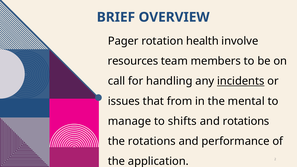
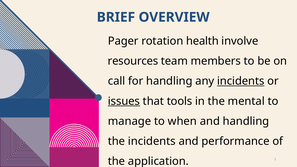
issues underline: none -> present (124, 101)
from: from -> tools (180, 101)
shifts: shifts -> when (182, 121)
and rotations: rotations -> handling (246, 121)
the rotations: rotations -> incidents (152, 141)
